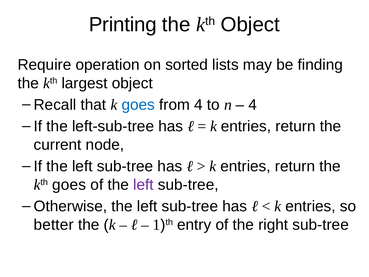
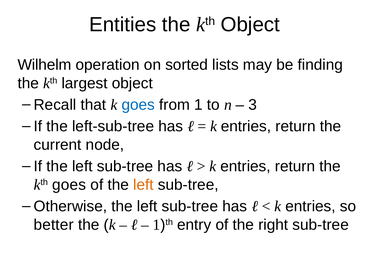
Printing: Printing -> Entities (123, 24)
Require: Require -> Wilhelm (44, 65)
from 4: 4 -> 1 (198, 105)
4: 4 -> 3 (253, 105)
left colour: purple -> orange (143, 185)
